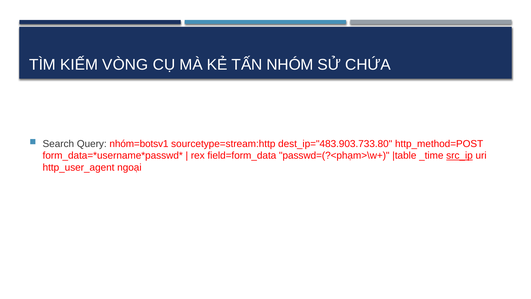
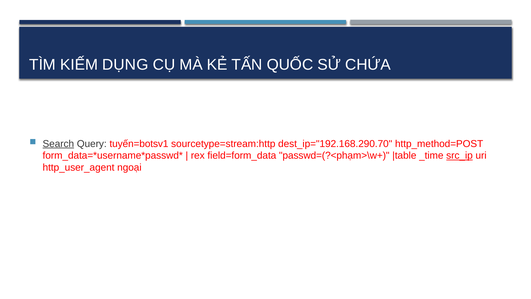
VÒNG: VÒNG -> DỤNG (125, 65)
NHÓM: NHÓM -> QUỐC (290, 65)
Search underline: none -> present (58, 144)
nhóm=botsv1: nhóm=botsv1 -> tuyến=botsv1 (139, 144)
dest_ip="483.903.733.80: dest_ip="483.903.733.80 -> dest_ip="192.168.290.70 (335, 144)
